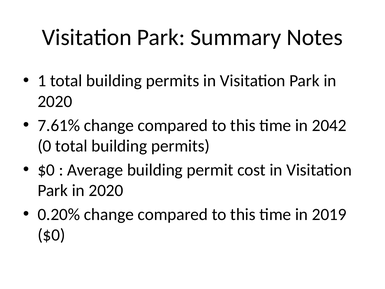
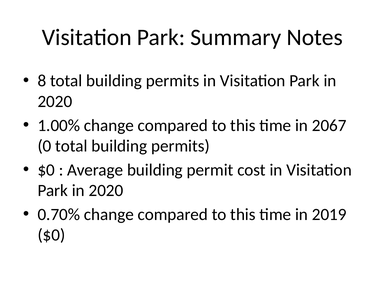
1: 1 -> 8 (42, 81)
7.61%: 7.61% -> 1.00% (59, 125)
2042: 2042 -> 2067 (329, 125)
0.20%: 0.20% -> 0.70% (59, 214)
